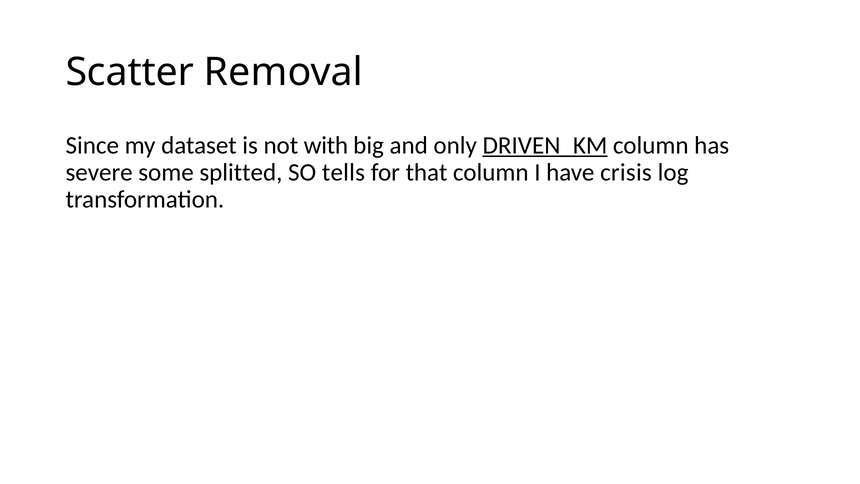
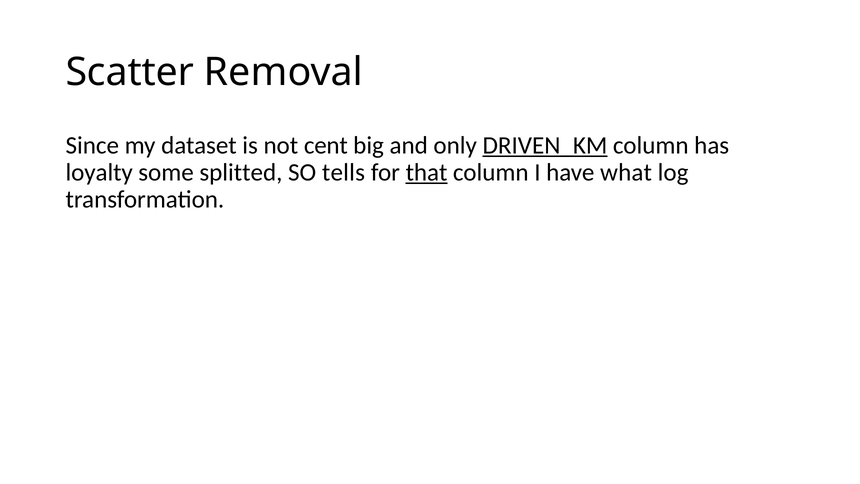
with: with -> cent (326, 145)
severe: severe -> loyalty (99, 172)
that underline: none -> present (427, 172)
crisis: crisis -> what (626, 172)
